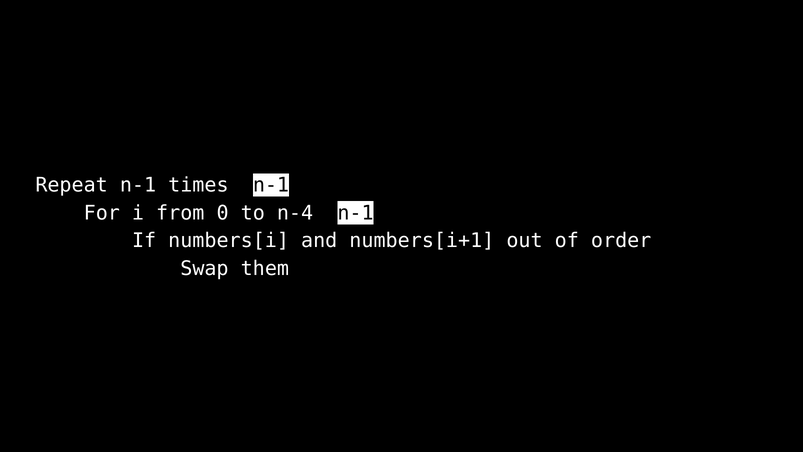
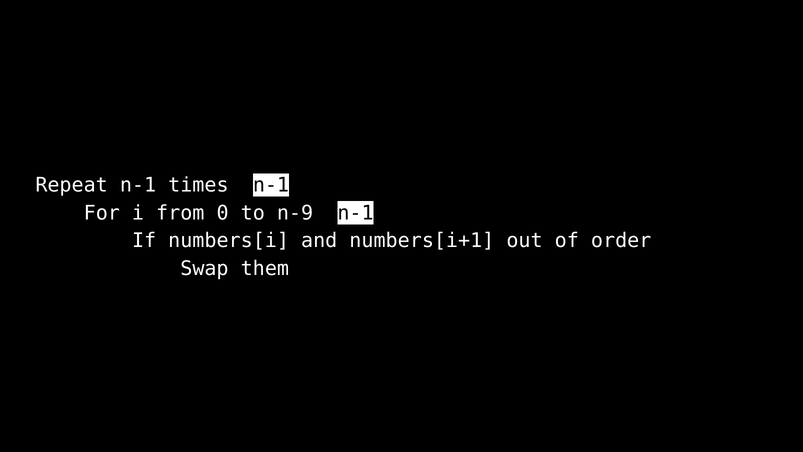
n-4: n-4 -> n-9 (295, 213)
